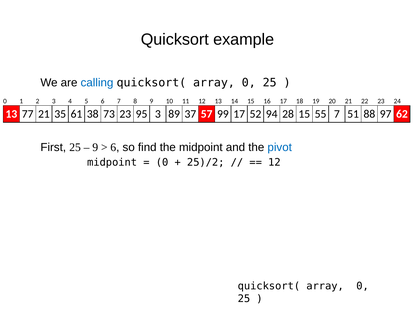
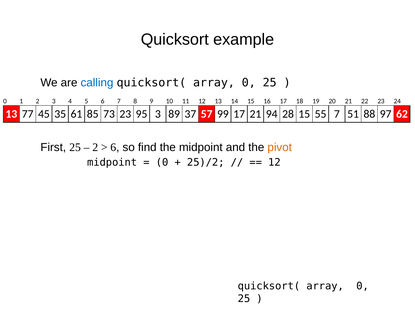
77 21: 21 -> 45 (44, 114)
38: 38 -> 85 (93, 114)
17 52: 52 -> 21 (255, 114)
9: 9 -> 2 (95, 147)
pivot colour: blue -> orange (280, 147)
